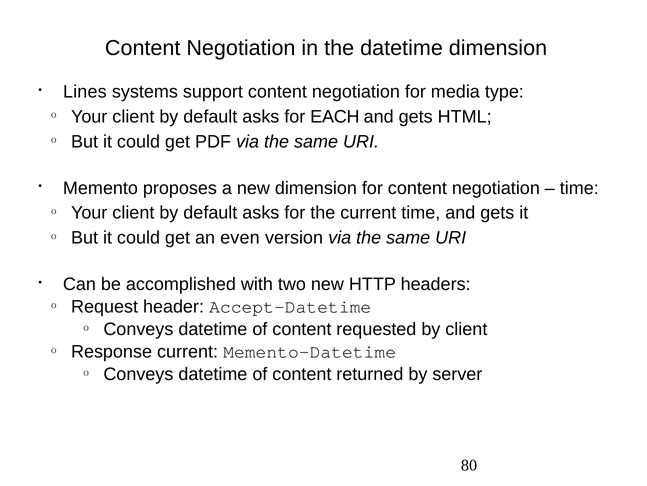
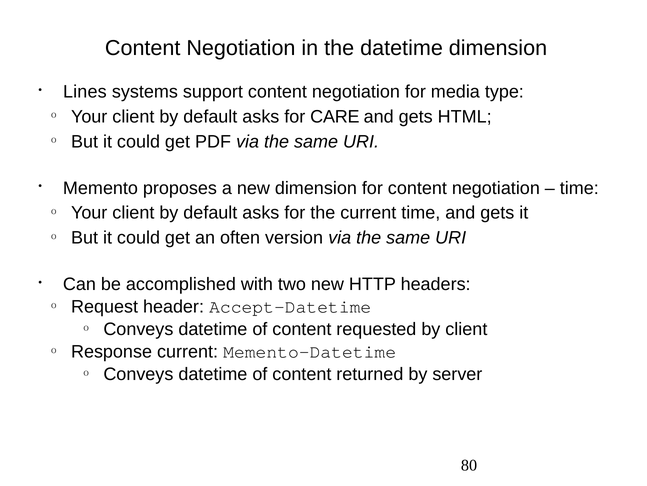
EACH: EACH -> CARE (335, 117)
even: even -> often (240, 238)
